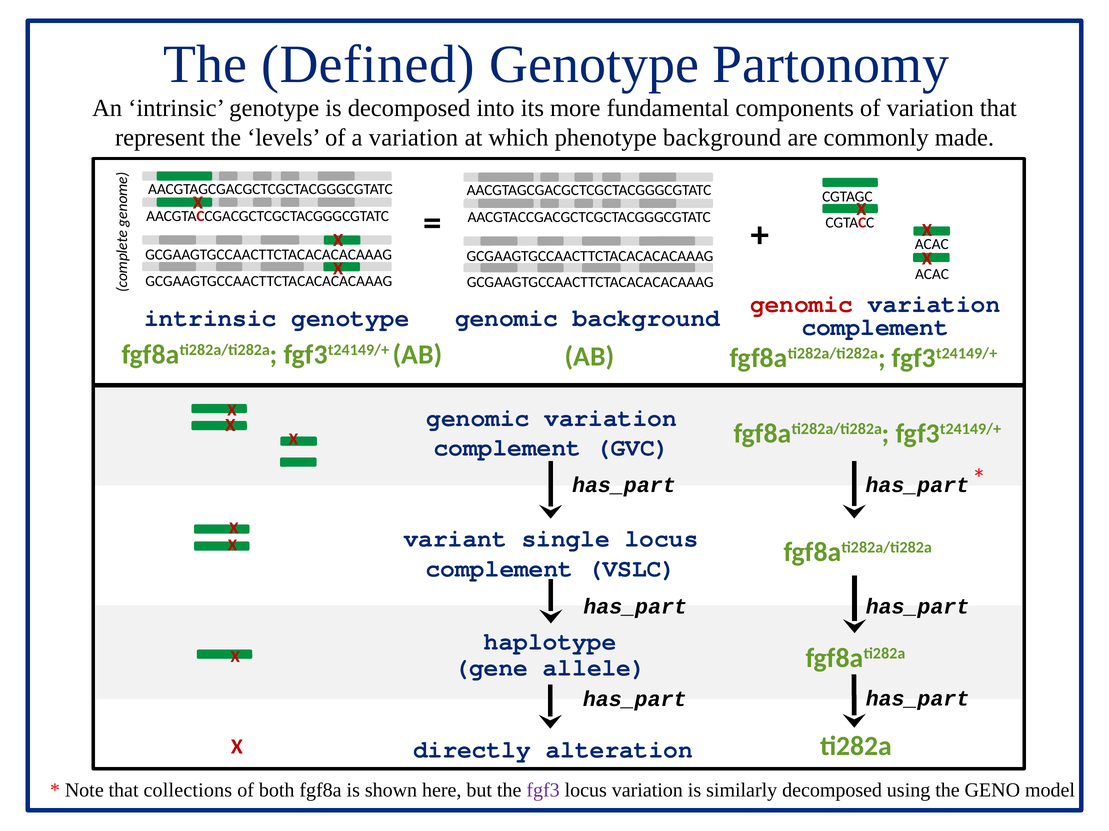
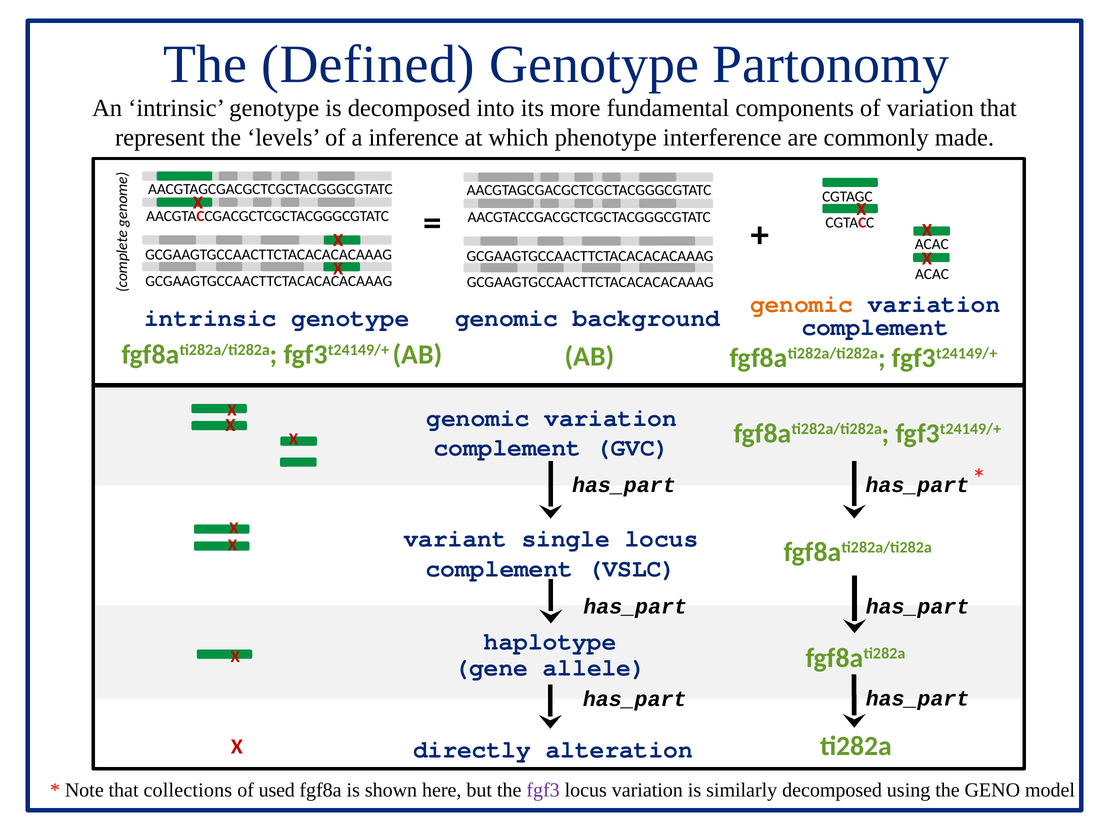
a variation: variation -> inference (414, 138)
phenotype background: background -> interference (722, 138)
genomic colour: red -> orange (802, 304)
both: both -> used (277, 791)
